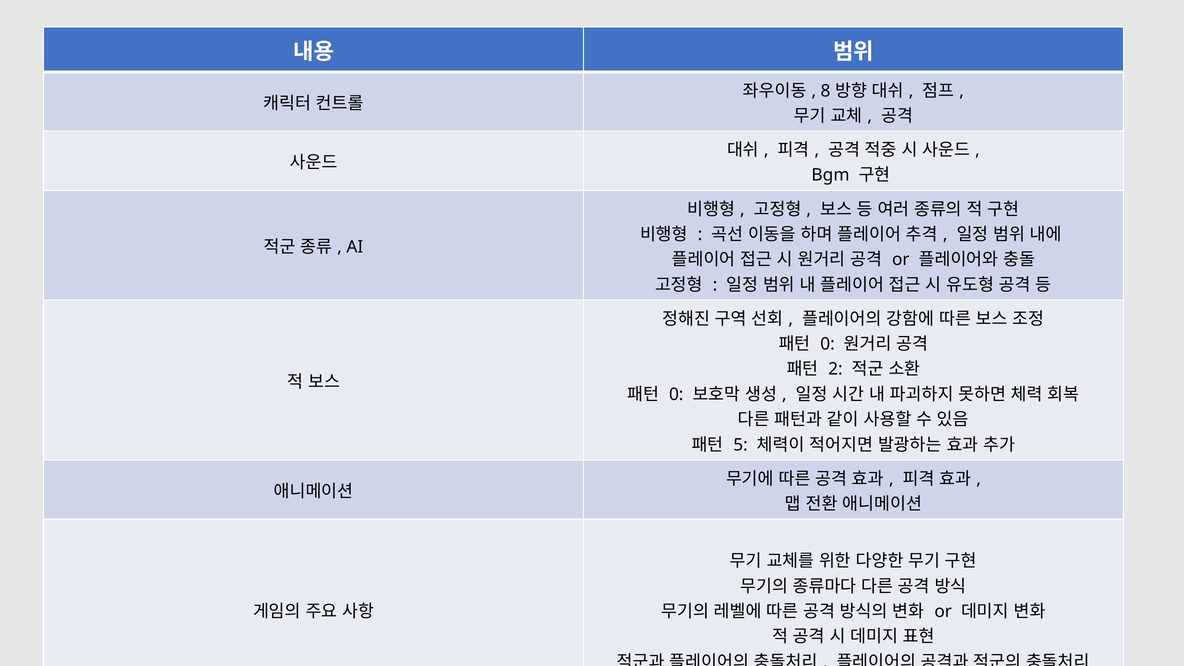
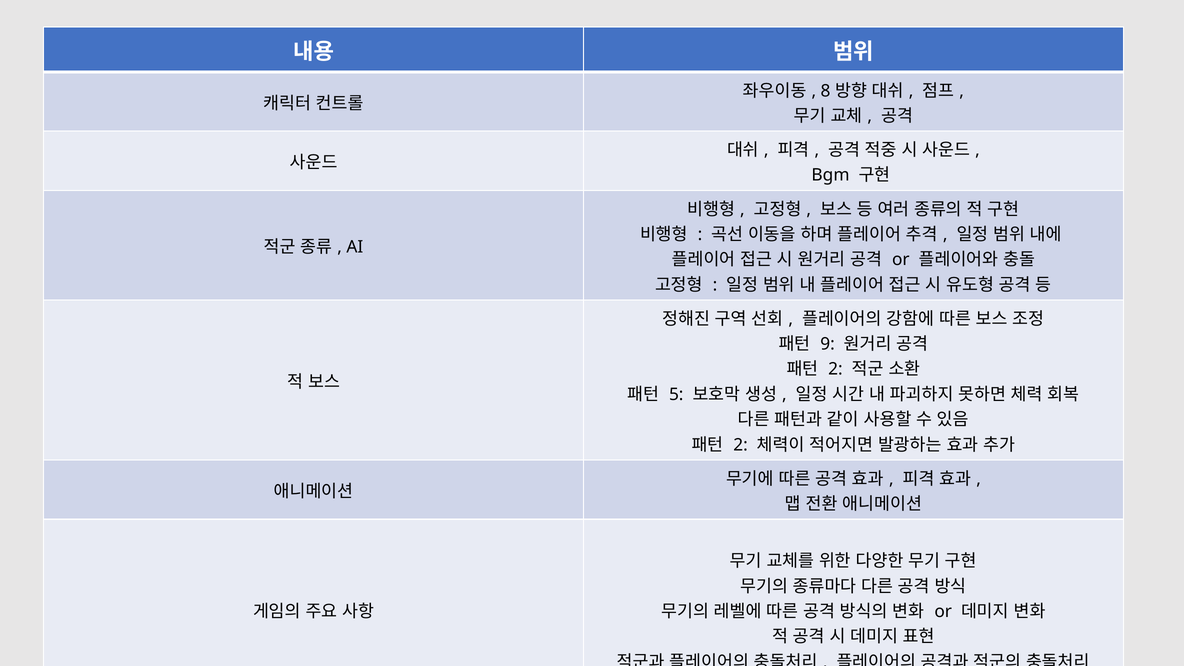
0: 0 -> 9 (828, 344)
0: 0 -> 5 (676, 394)
5: 5 -> 2 (741, 445)
